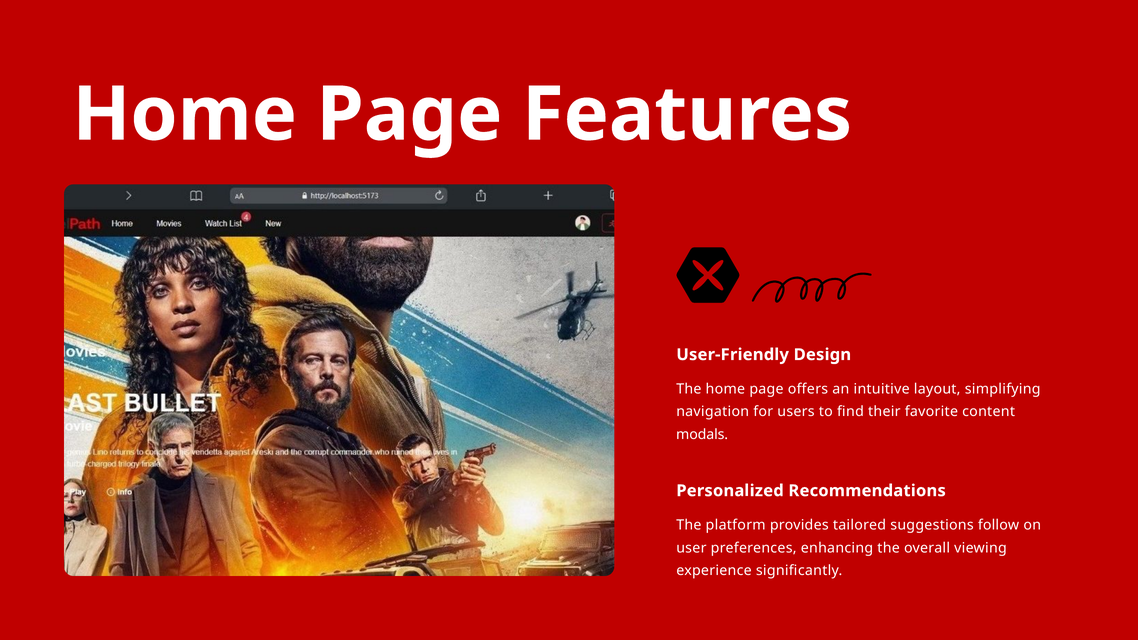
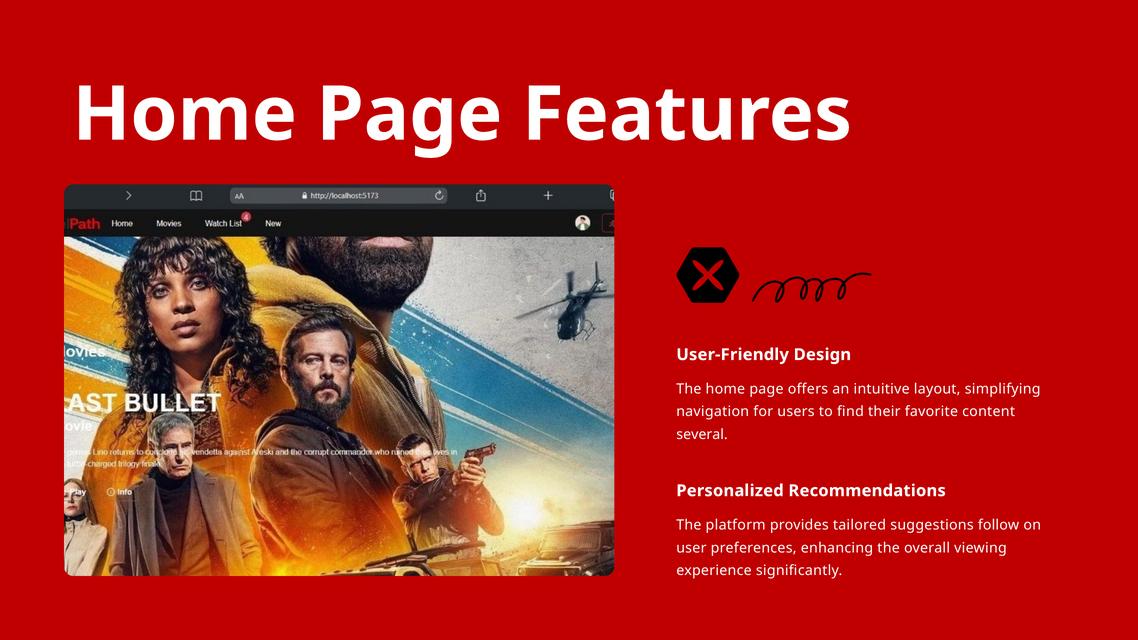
modals: modals -> several (702, 435)
